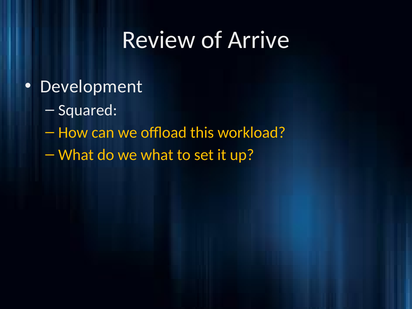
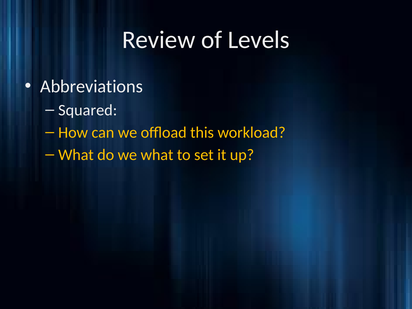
Arrive: Arrive -> Levels (259, 40)
Development: Development -> Abbreviations (92, 86)
